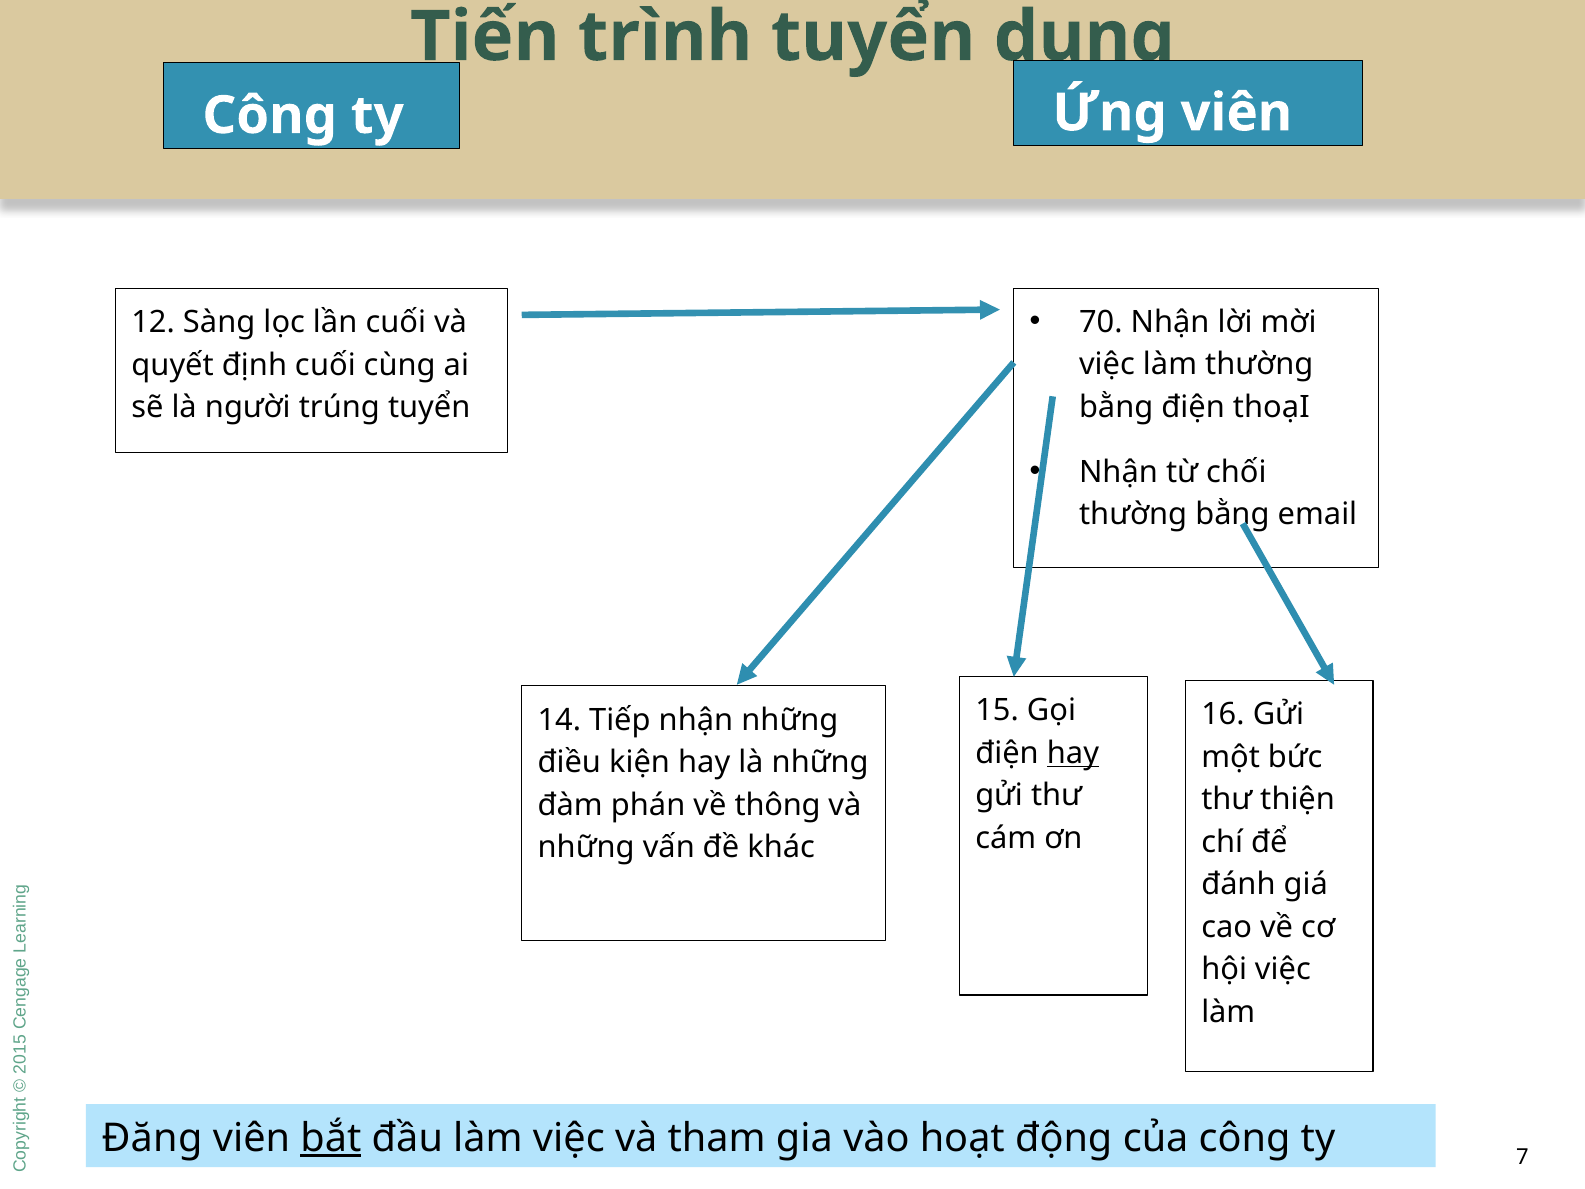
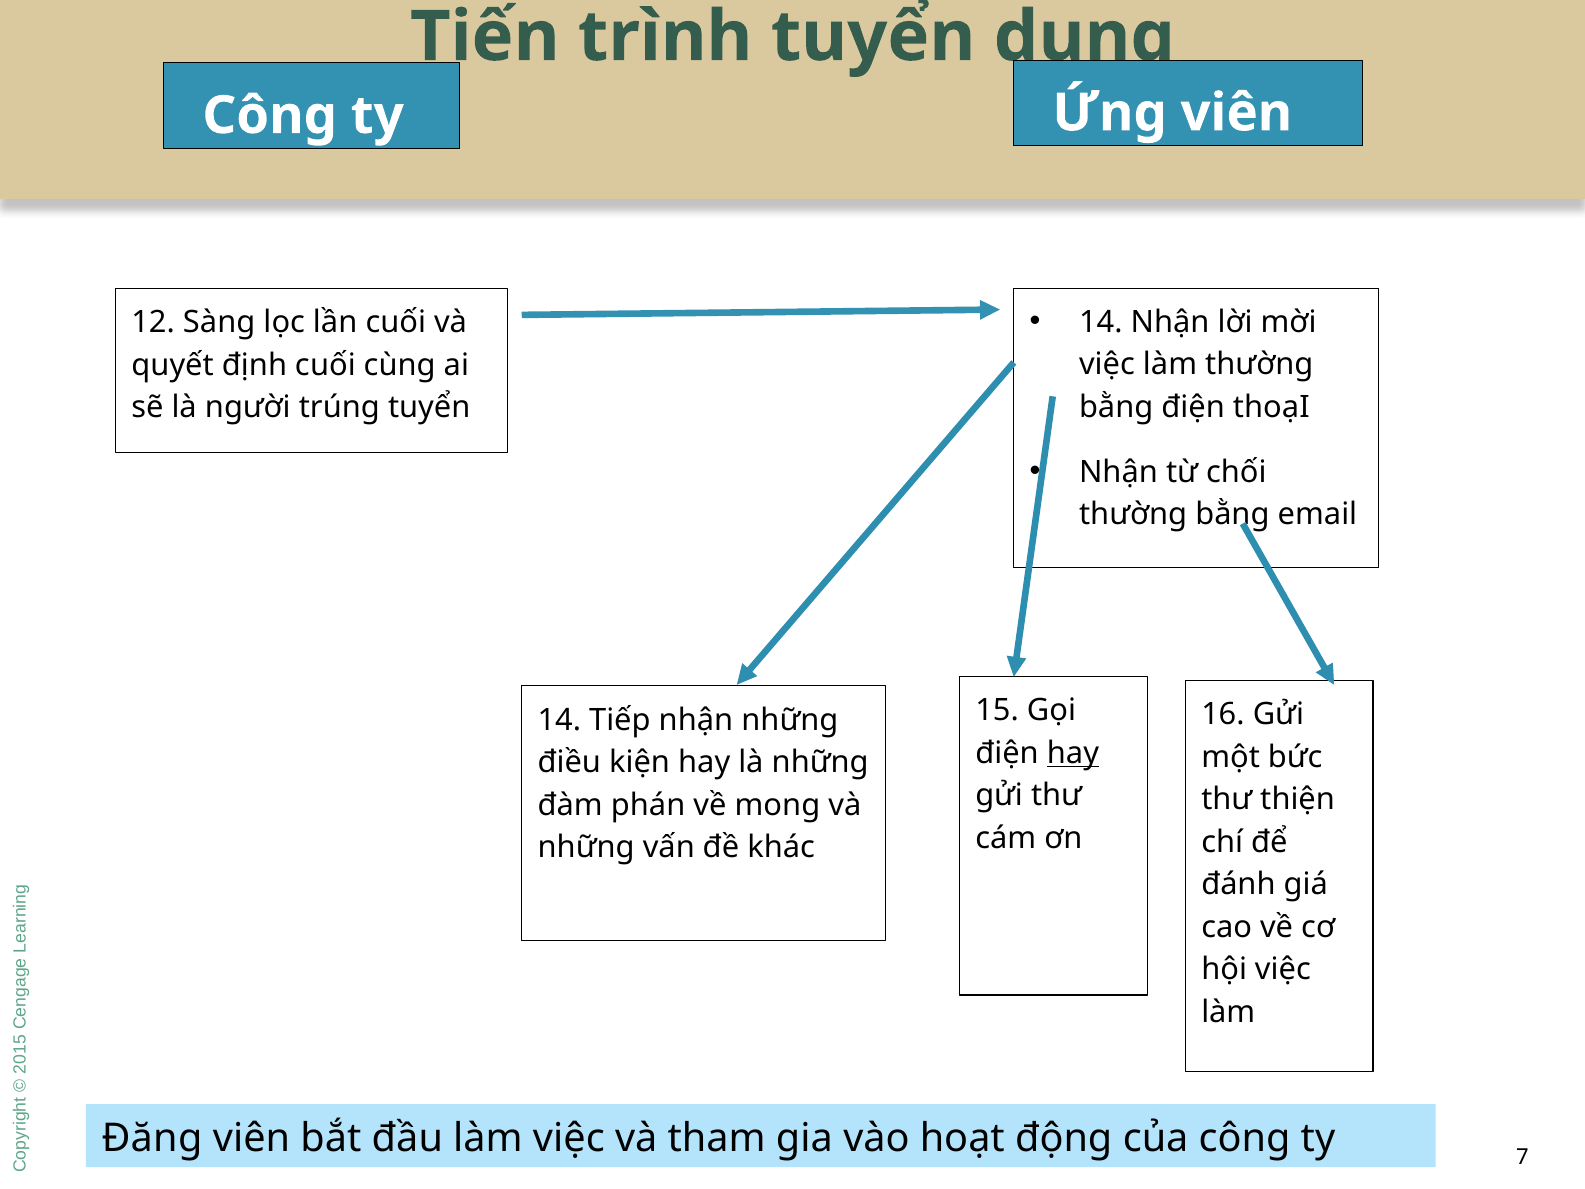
70: 70 -> 14 (1101, 322)
thông: thông -> mong (777, 805)
bắt underline: present -> none (331, 1138)
